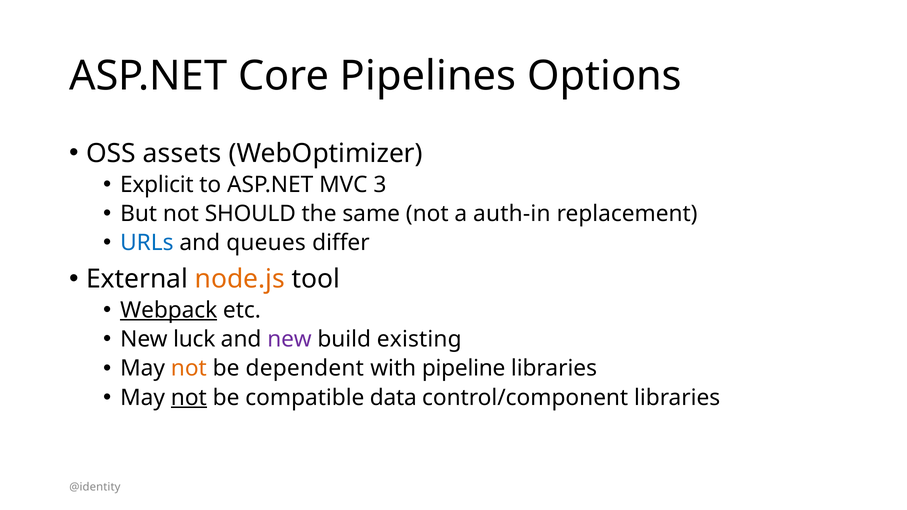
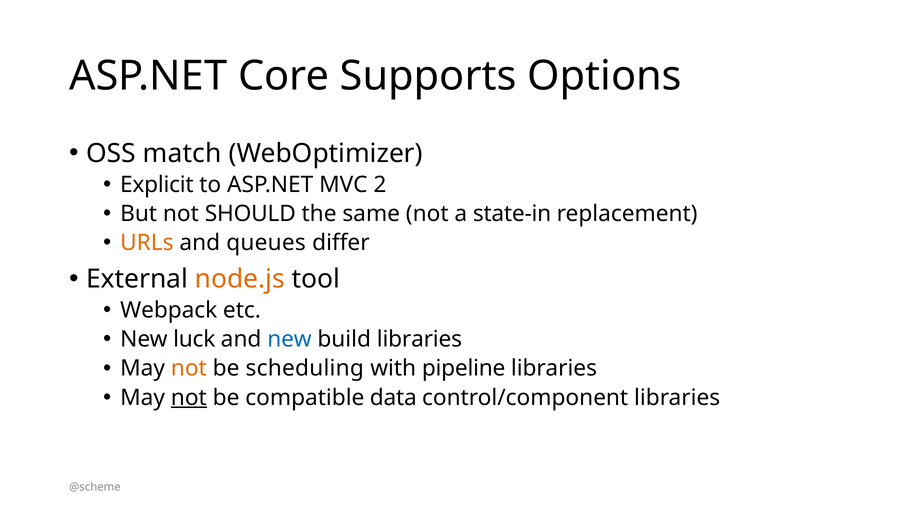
Pipelines: Pipelines -> Supports (428, 76)
assets: assets -> match (182, 153)
3: 3 -> 2 (380, 185)
auth-in: auth-in -> state-in (512, 214)
URLs colour: blue -> orange (147, 243)
Webpack underline: present -> none (169, 310)
new colour: purple -> blue (289, 339)
build existing: existing -> libraries (419, 339)
dependent: dependent -> scheduling (305, 369)
@identity: @identity -> @scheme (95, 487)
